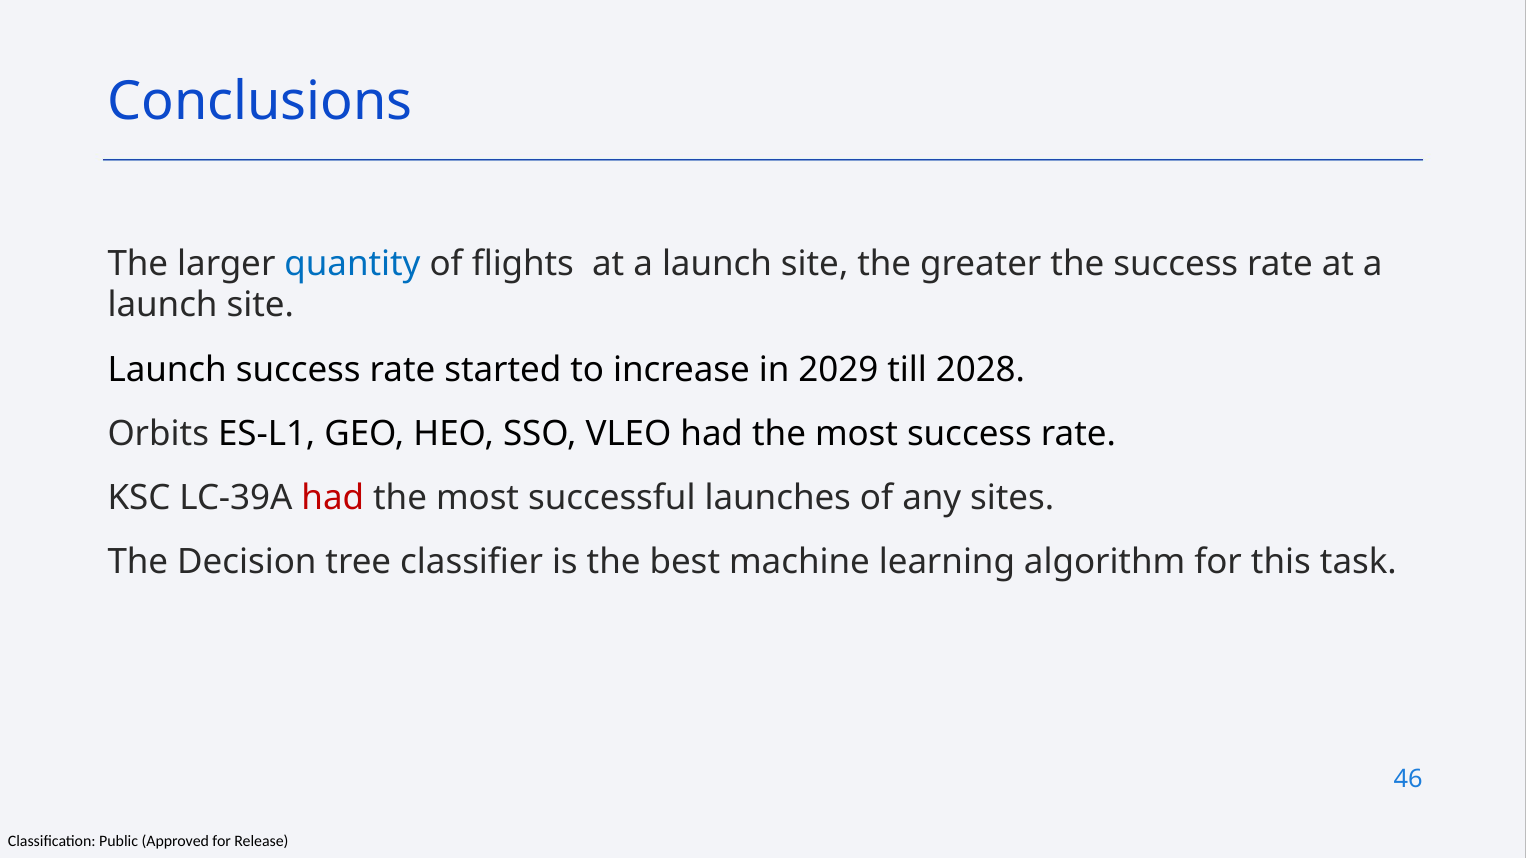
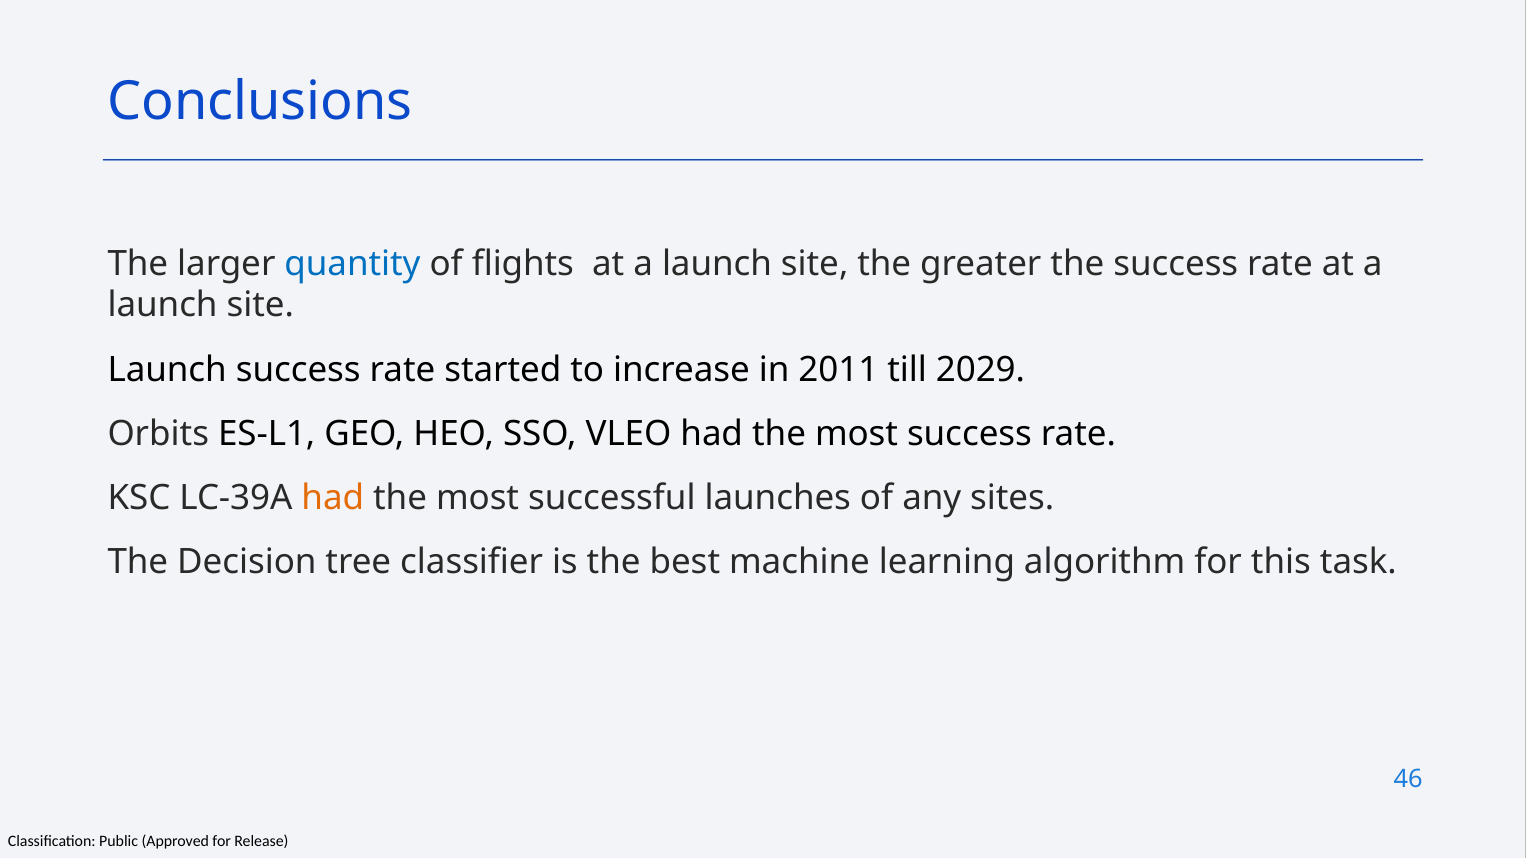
2029: 2029 -> 2011 (838, 370)
2028: 2028 -> 2029 (980, 370)
had colour: red -> orange (333, 498)
